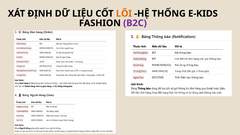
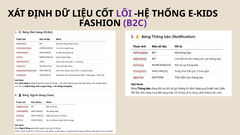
LÕI colour: orange -> purple (124, 14)
